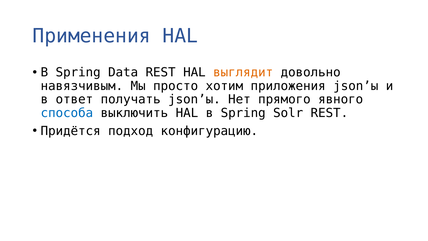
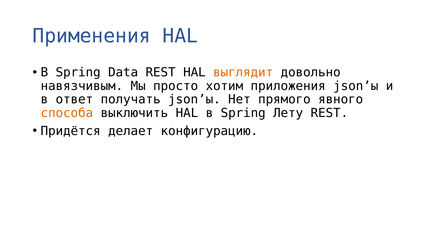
способа colour: blue -> orange (67, 113)
Solr: Solr -> Лету (288, 113)
подход: подход -> делает (131, 131)
